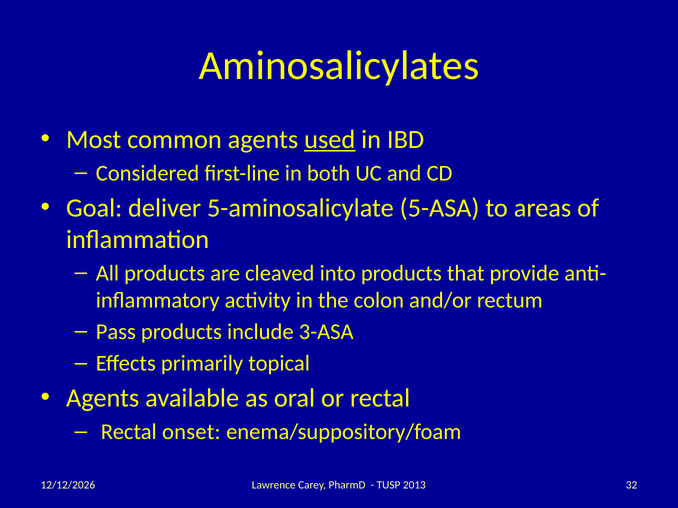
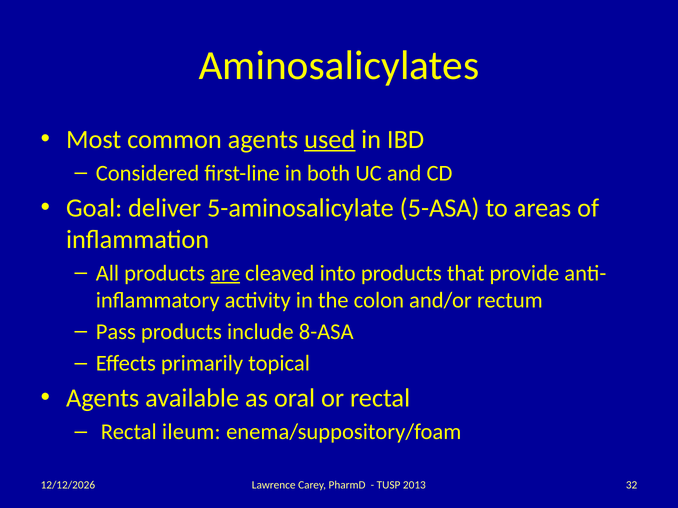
are underline: none -> present (225, 273)
3-ASA: 3-ASA -> 8-ASA (326, 332)
onset: onset -> ileum (191, 432)
